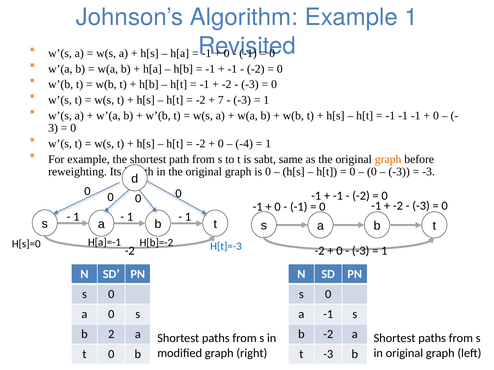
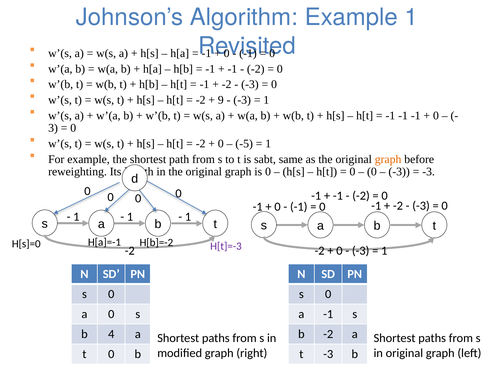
7: 7 -> 9 (221, 100)
-4: -4 -> -5 (244, 144)
H[t]=-3 colour: blue -> purple (226, 246)
2: 2 -> 4 (111, 335)
